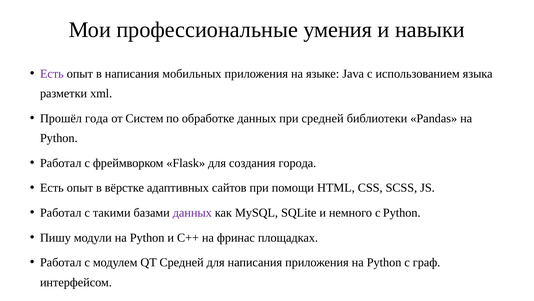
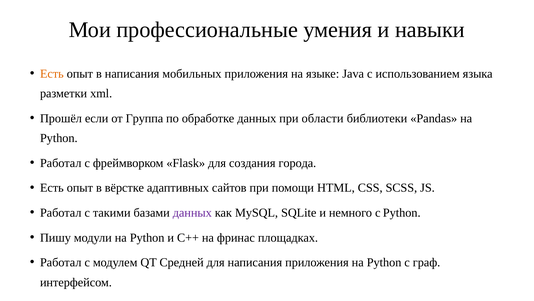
Есть colour: purple -> orange (52, 74)
года: года -> если (97, 118)
Систем: Систем -> Группа (144, 118)
при средней: средней -> области (323, 118)
